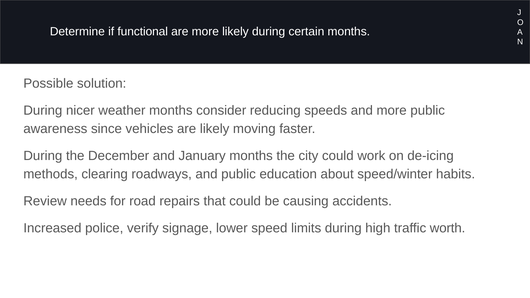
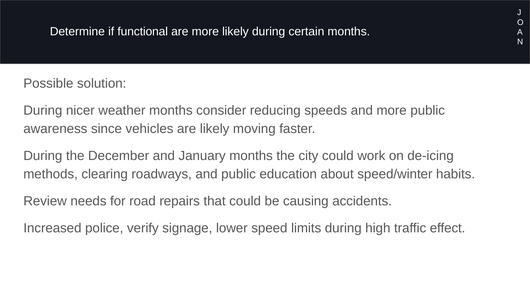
worth: worth -> effect (448, 228)
